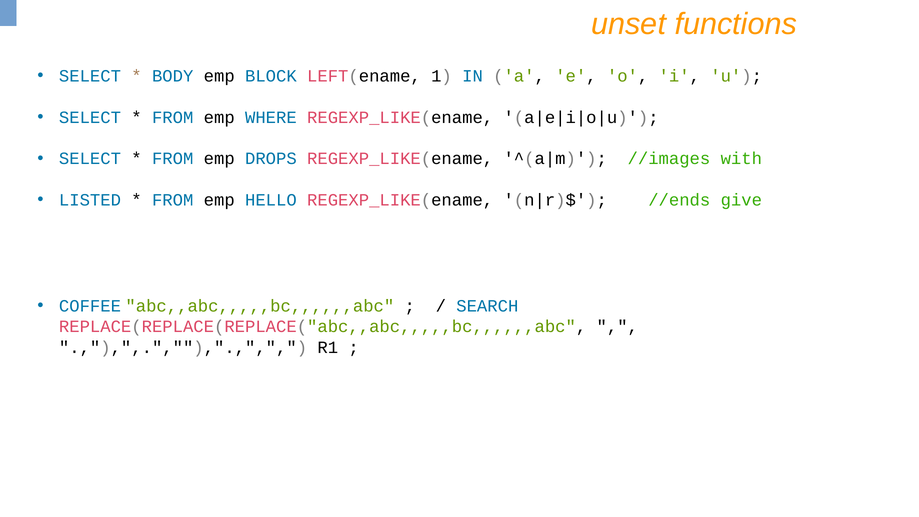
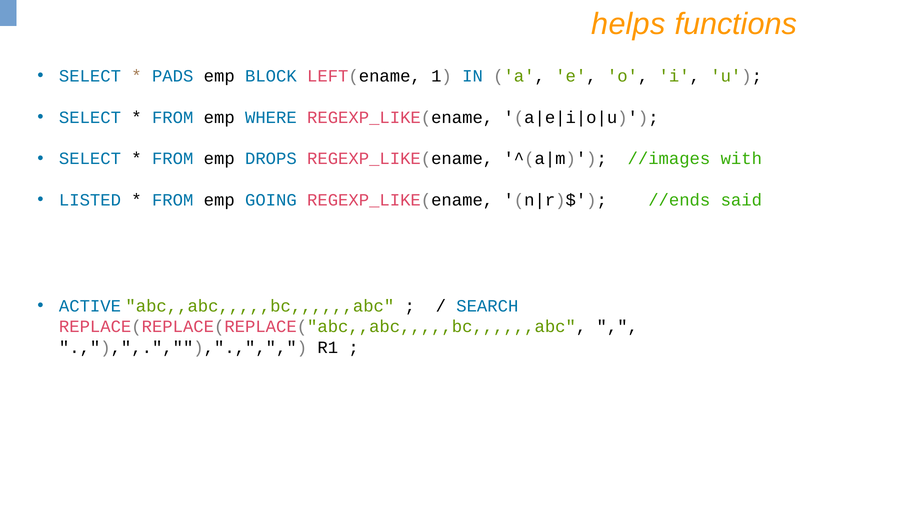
unset: unset -> helps (628, 24)
BODY: BODY -> PADS (173, 76)
HELLO: HELLO -> GOING (271, 200)
give: give -> said (741, 200)
COFFEE: COFFEE -> ACTIVE (90, 306)
